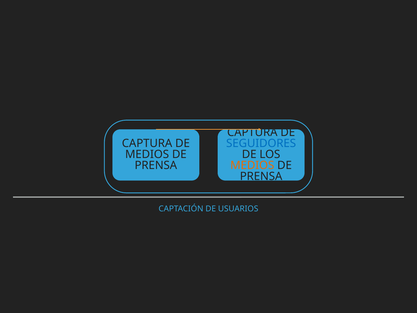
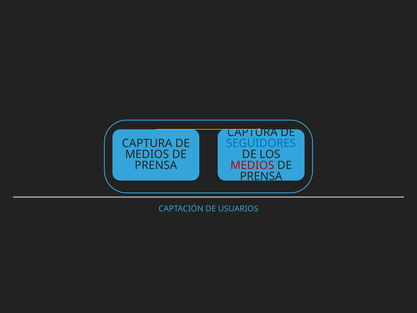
MEDIOS colour: orange -> red (252, 165)
